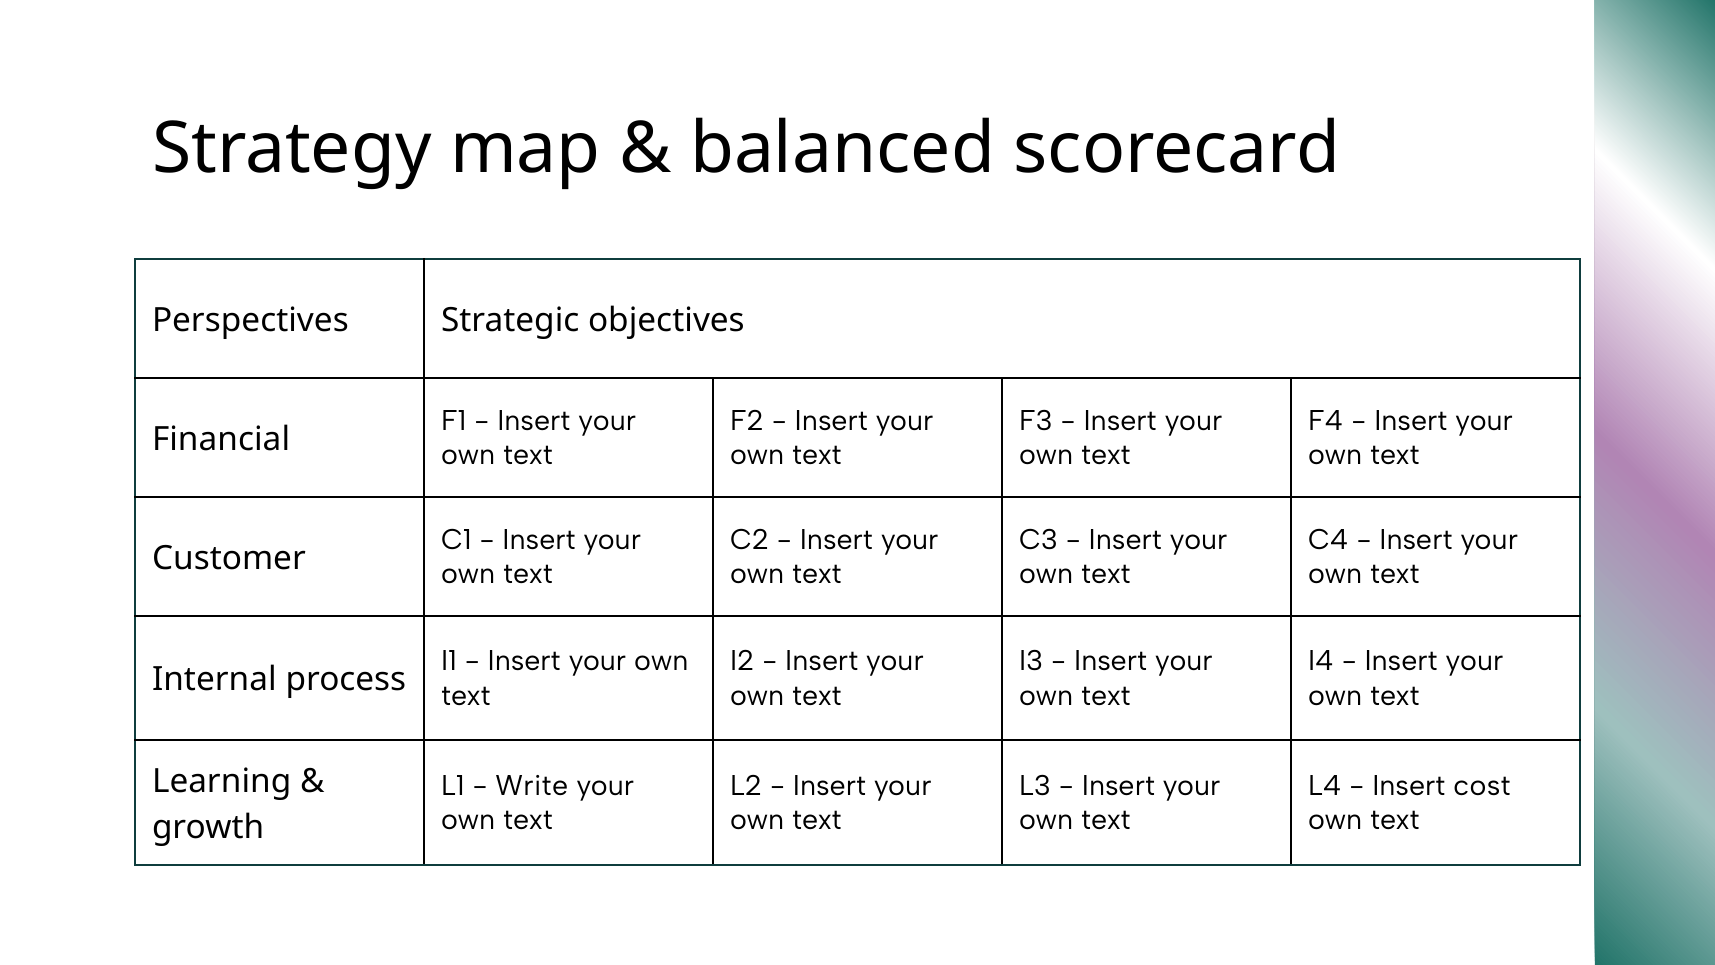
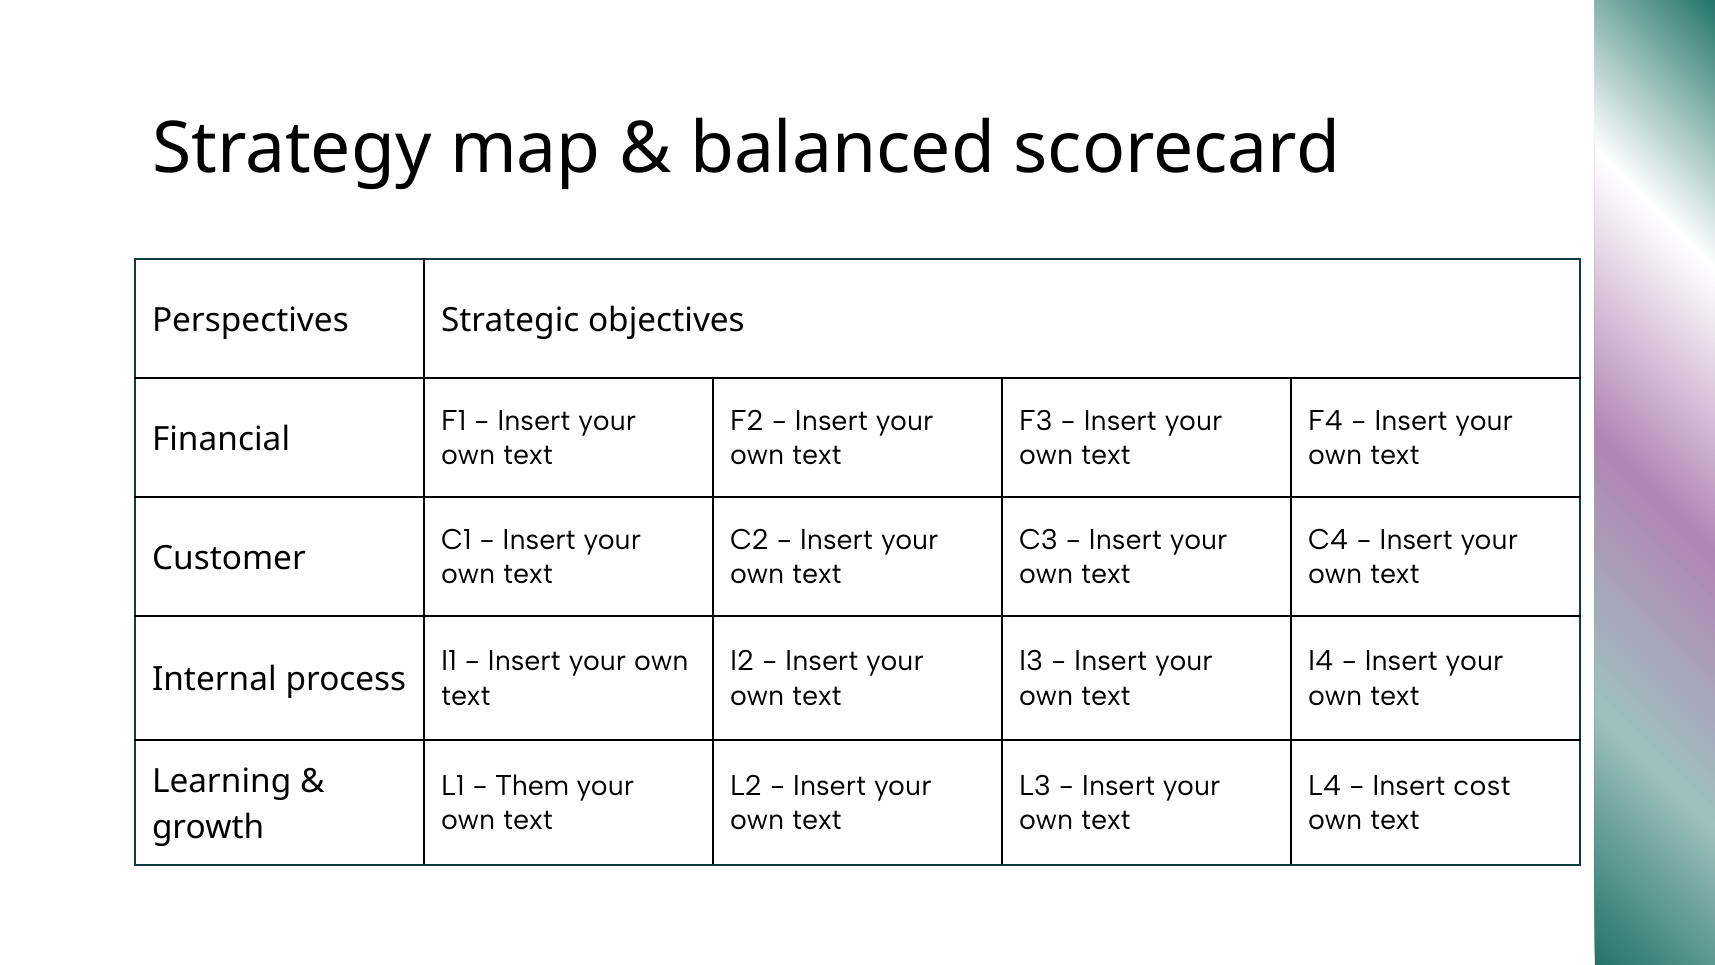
Write: Write -> Them (532, 785)
